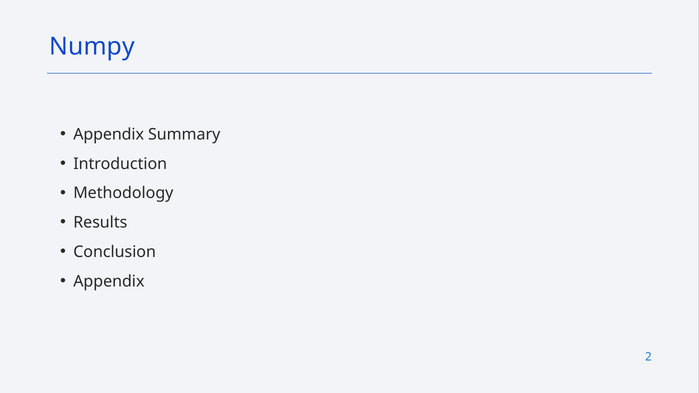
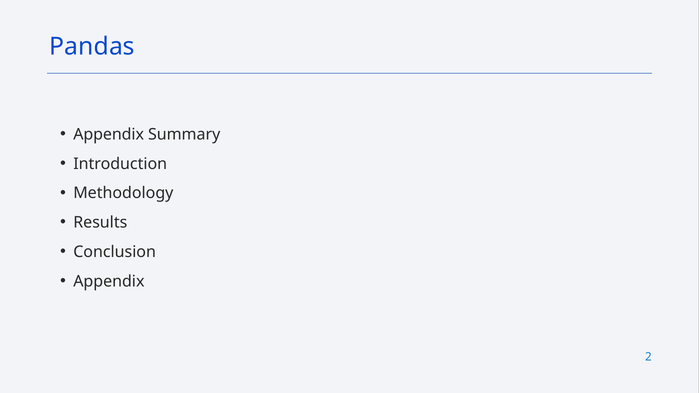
Numpy: Numpy -> Pandas (92, 47)
